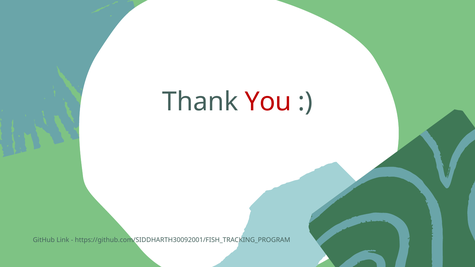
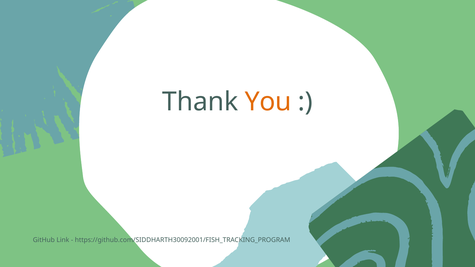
You colour: red -> orange (268, 102)
